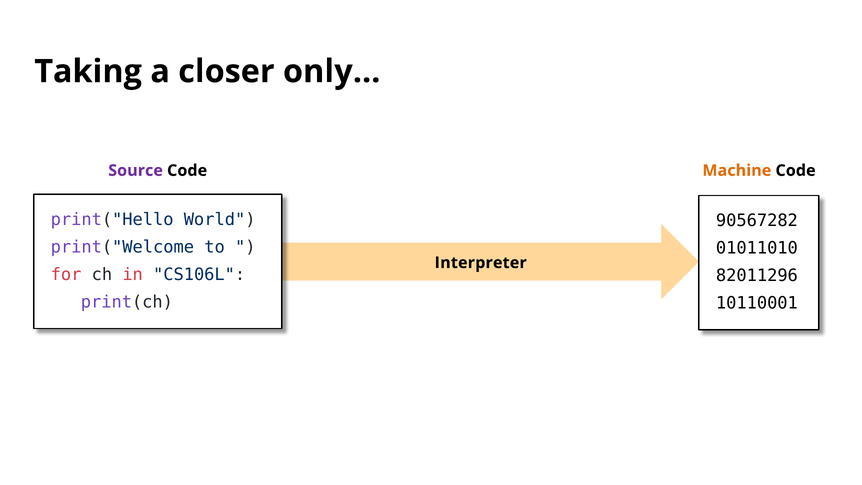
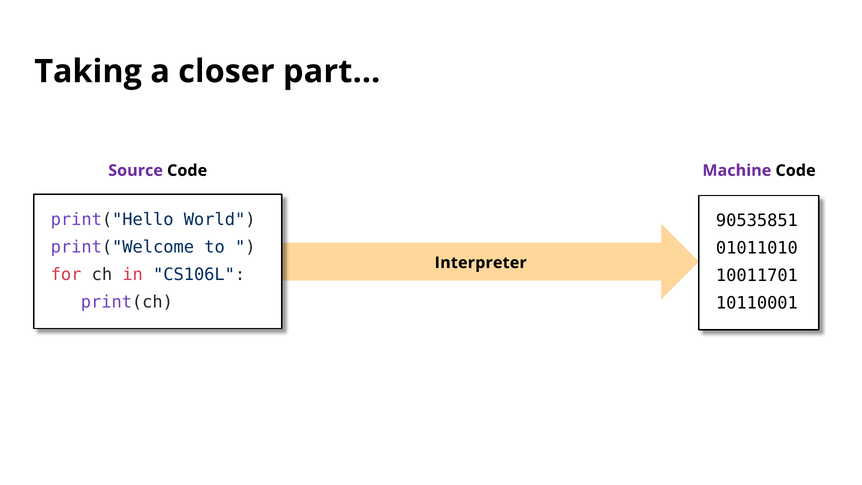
only…: only… -> part… (332, 71)
Machine colour: orange -> purple (737, 170)
90567282: 90567282 -> 90535851 (757, 221)
82011296: 82011296 -> 10011701 (757, 276)
